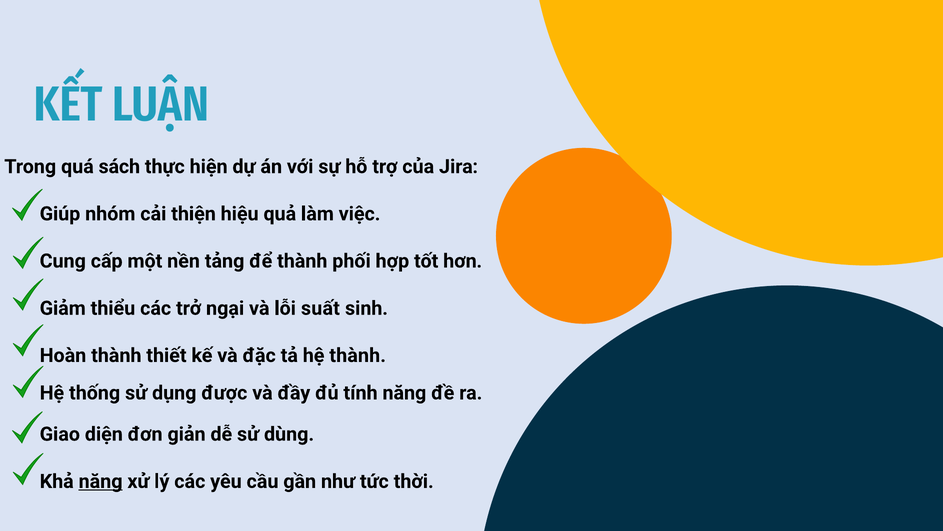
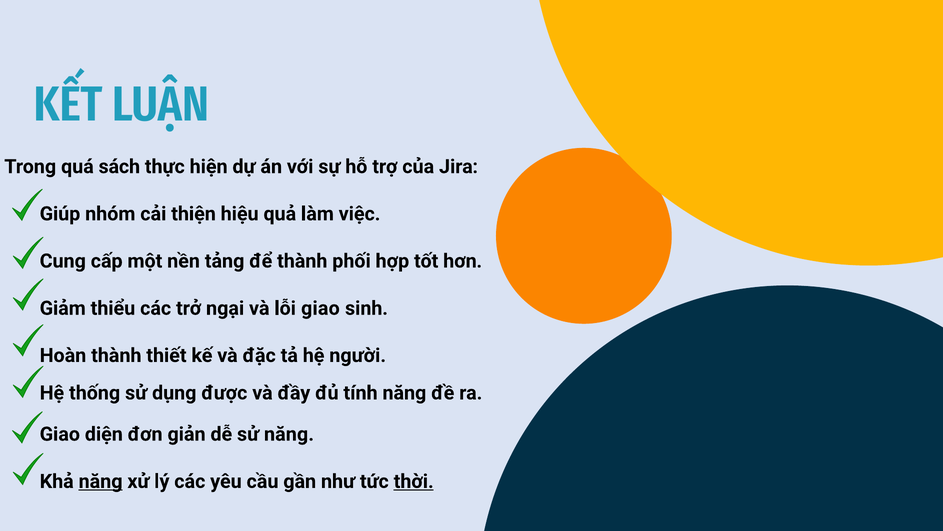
lỗi suất: suất -> giao (320, 308)
hệ thành: thành -> người (358, 355)
sử dùng: dùng -> năng (289, 434)
thời underline: none -> present (414, 481)
